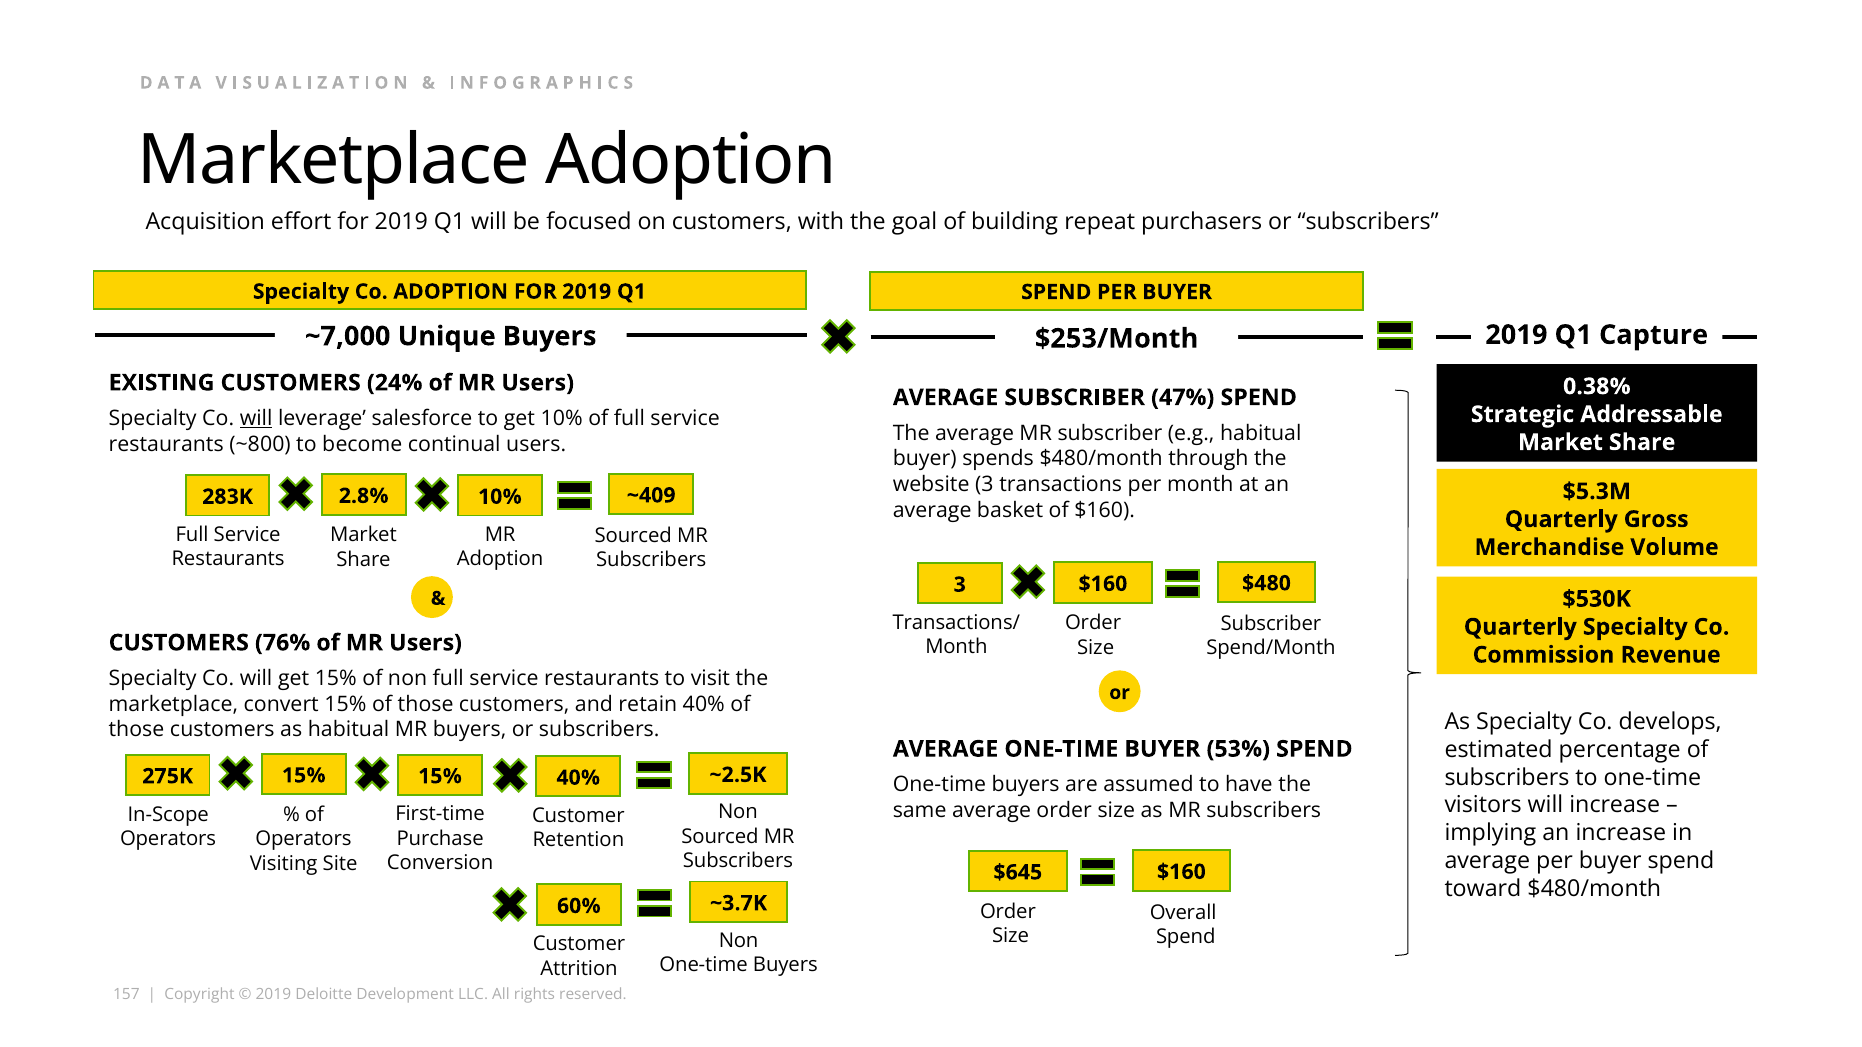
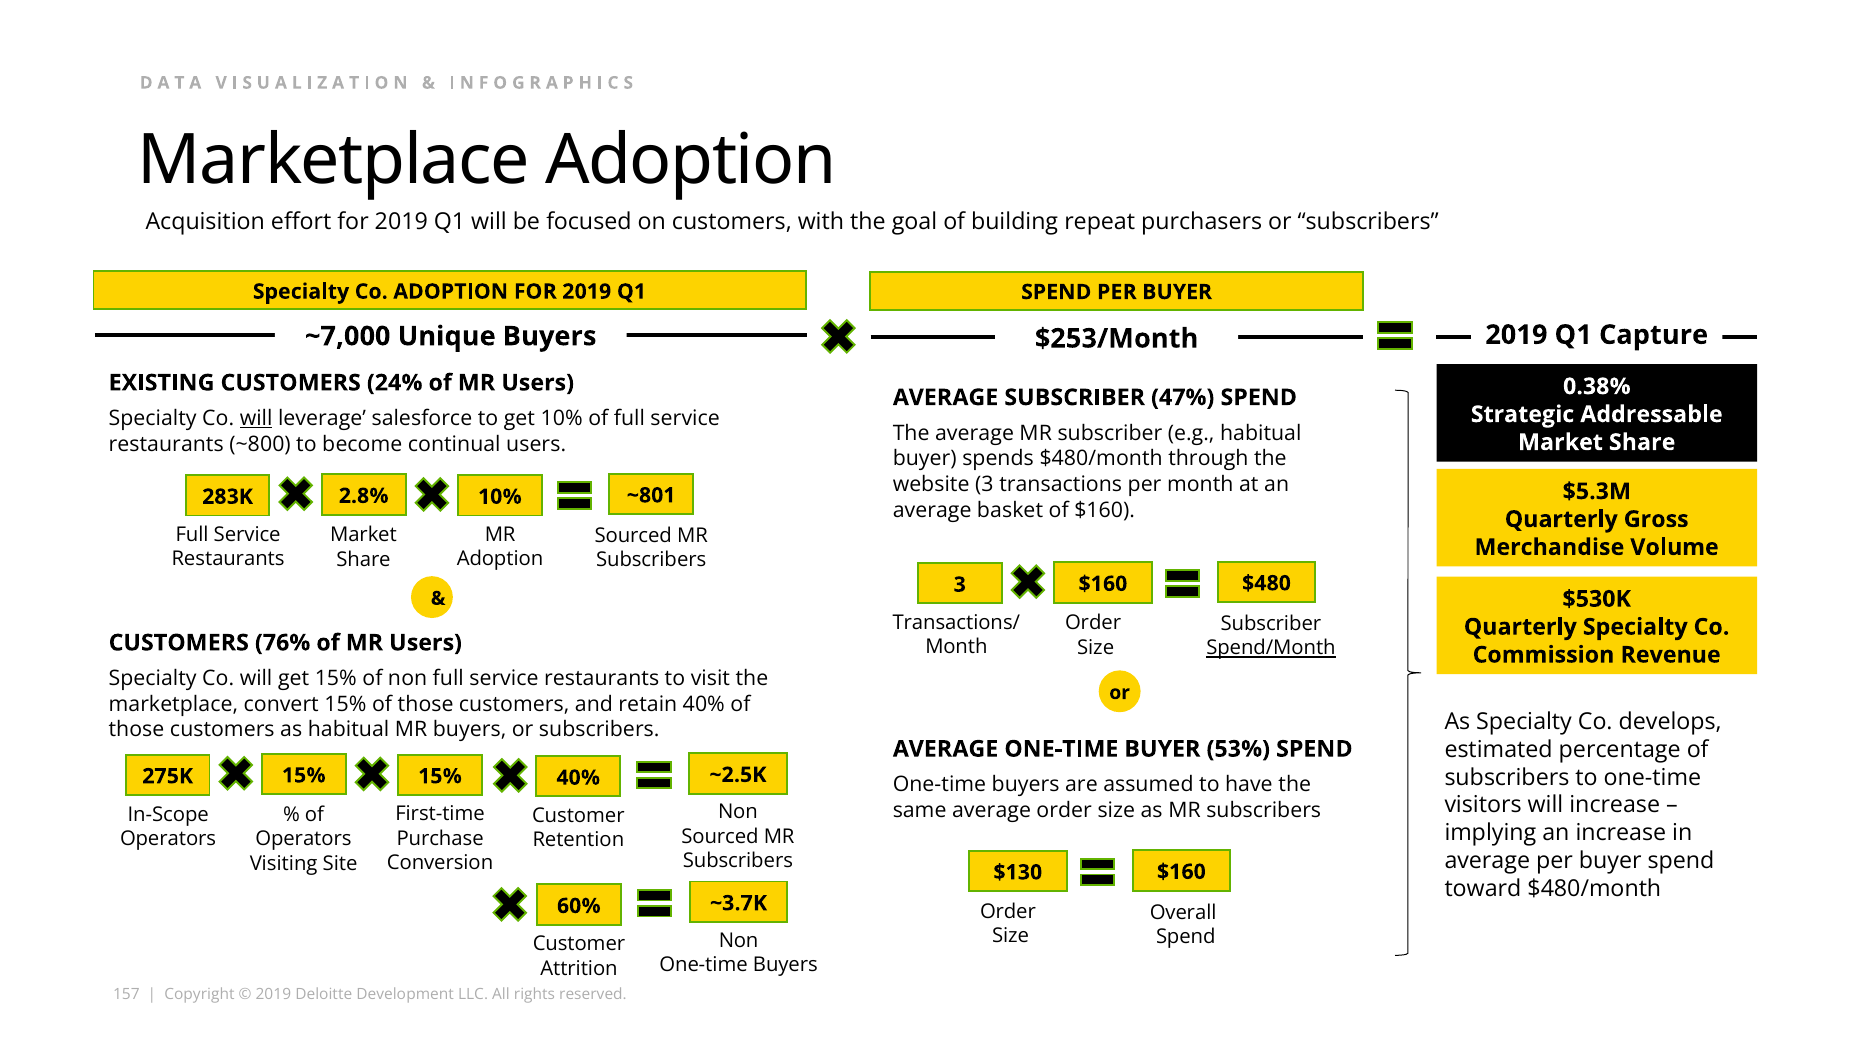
~409: ~409 -> ~801 (651, 496)
Spend/Month underline: none -> present (1271, 648)
$645: $645 -> $130 (1018, 873)
